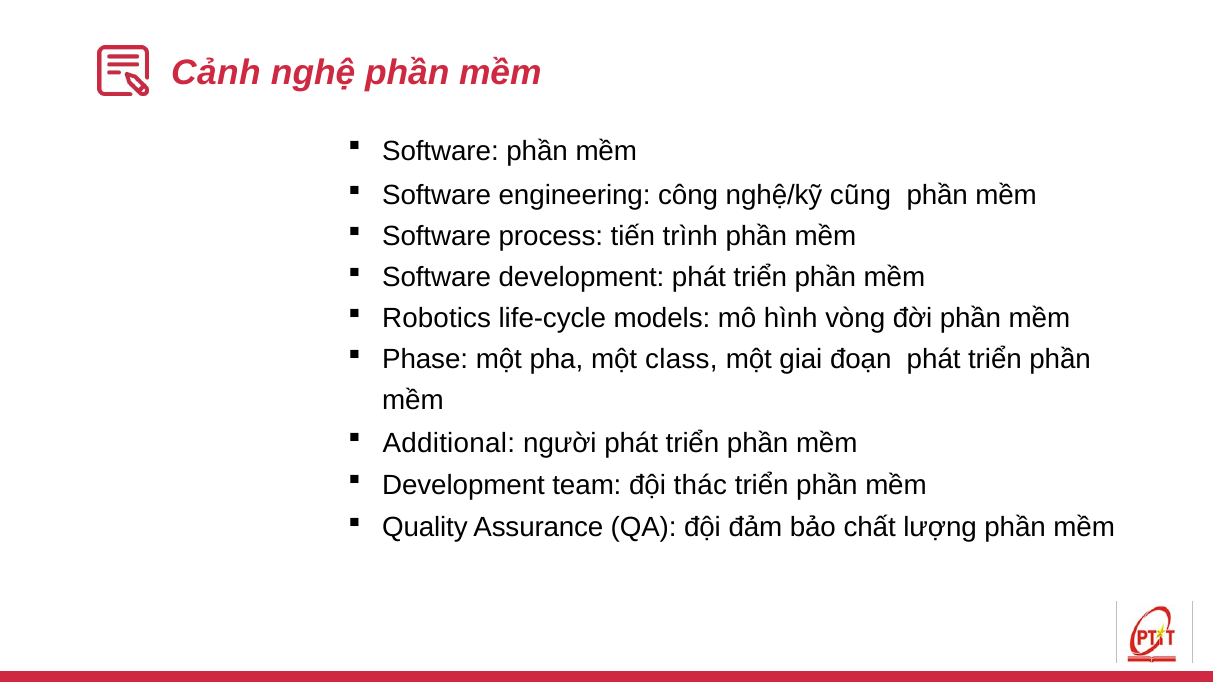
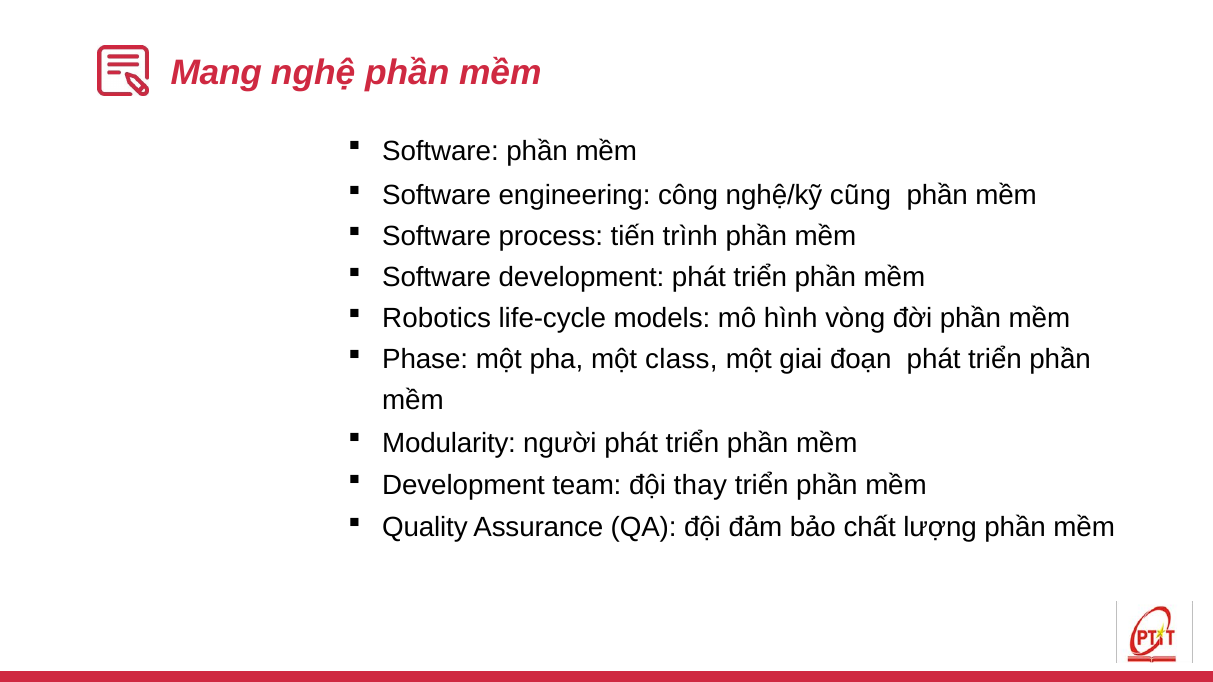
Cảnh: Cảnh -> Mang (216, 73)
Additional: Additional -> Modularity (449, 443)
thác: thác -> thay (700, 485)
